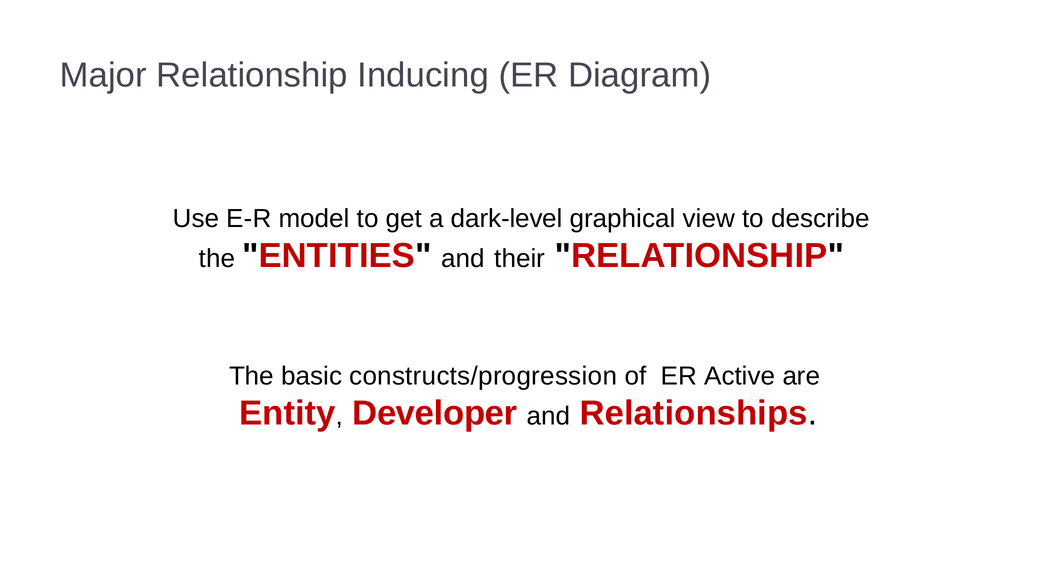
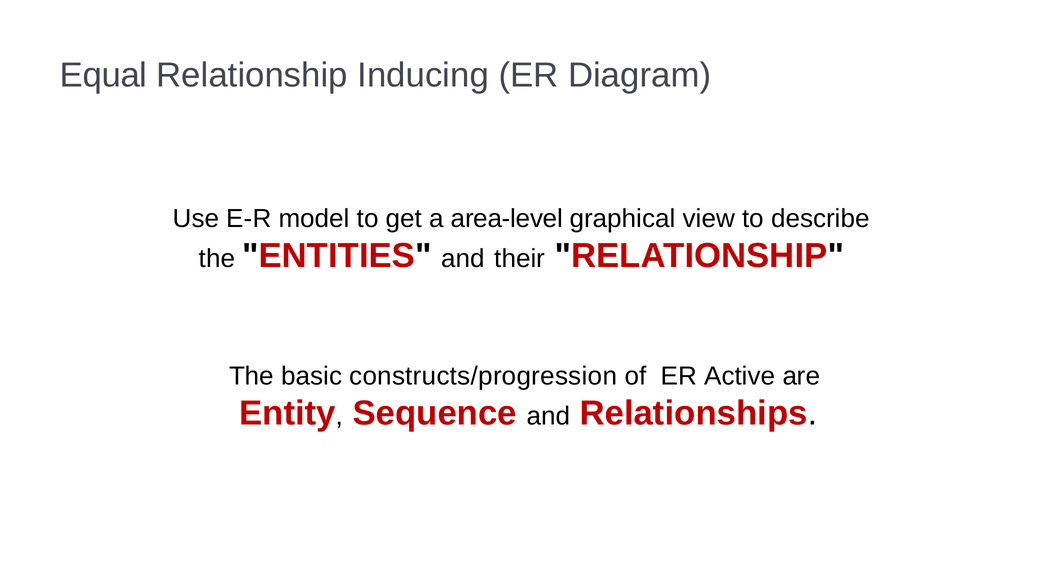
Major: Major -> Equal (103, 75)
dark-level: dark-level -> area-level (507, 219)
Developer: Developer -> Sequence (435, 414)
